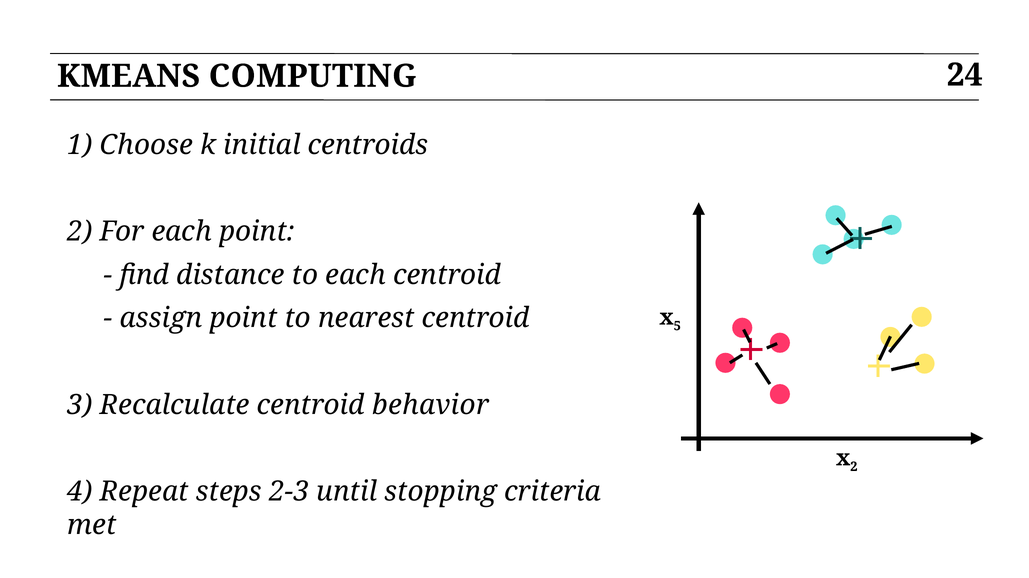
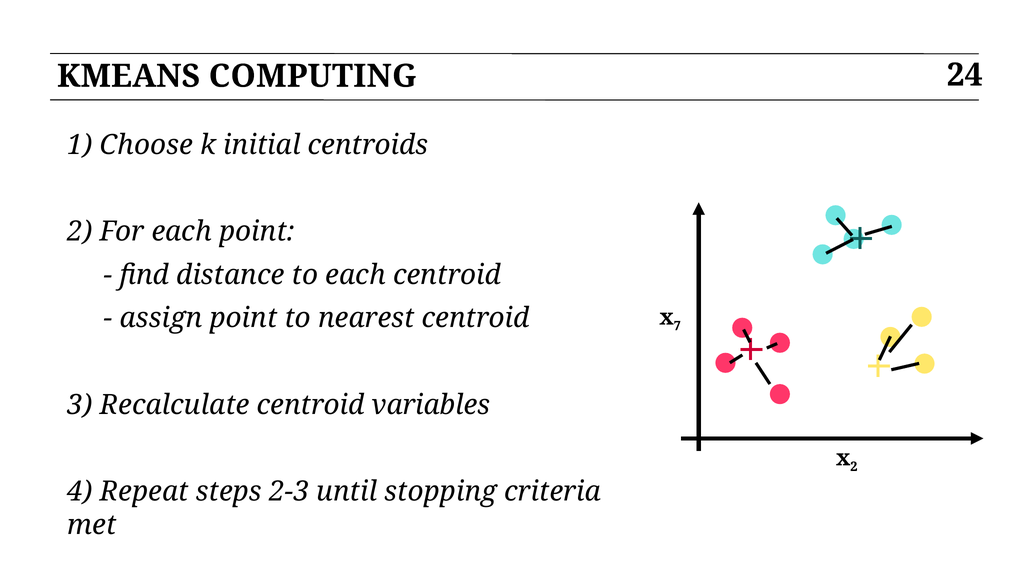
5: 5 -> 7 (677, 326)
behavior: behavior -> variables (431, 405)
